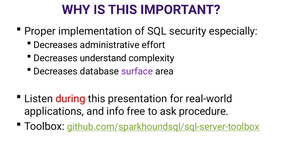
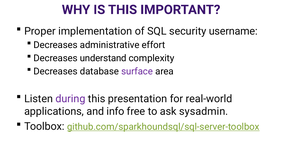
especially: especially -> username (233, 31)
during colour: red -> purple (70, 99)
procedure: procedure -> sysadmin (204, 112)
